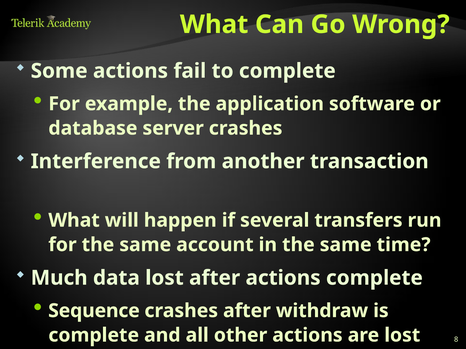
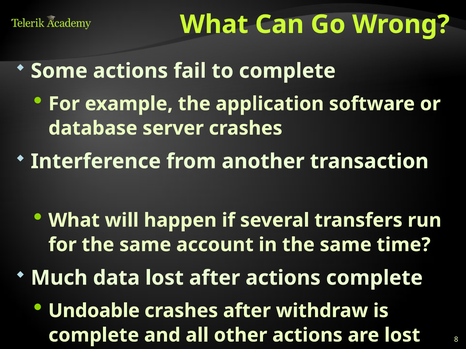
Sequence: Sequence -> Undoable (94, 311)
